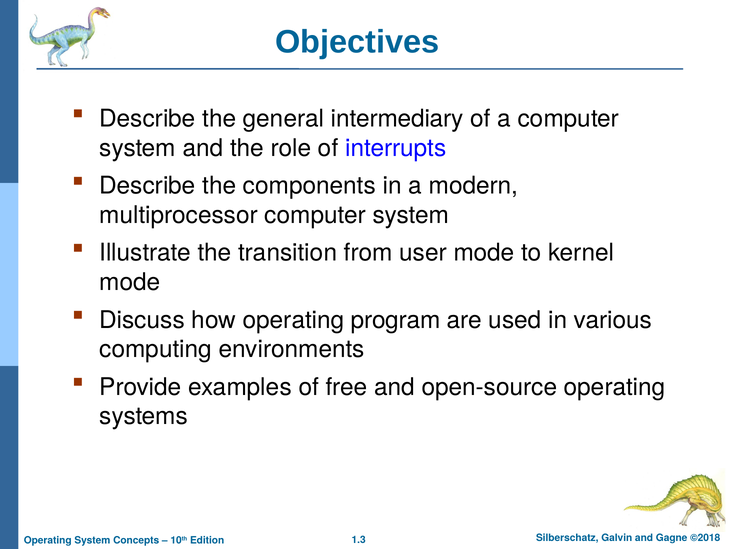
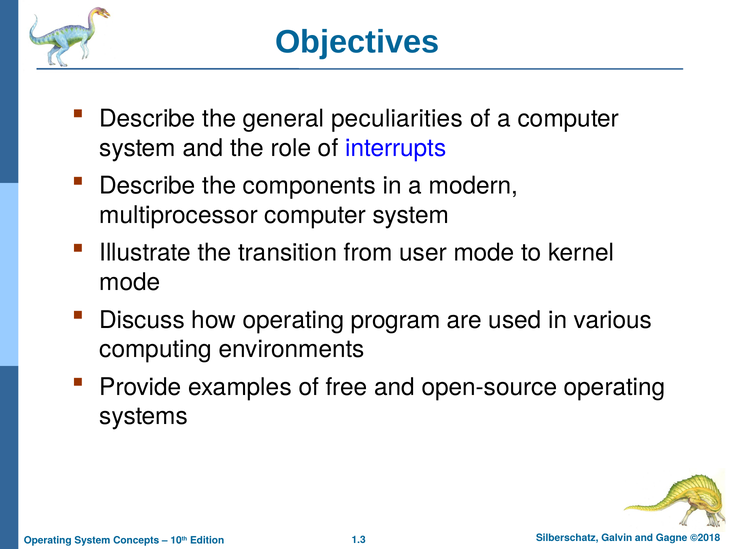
intermediary: intermediary -> peculiarities (397, 119)
